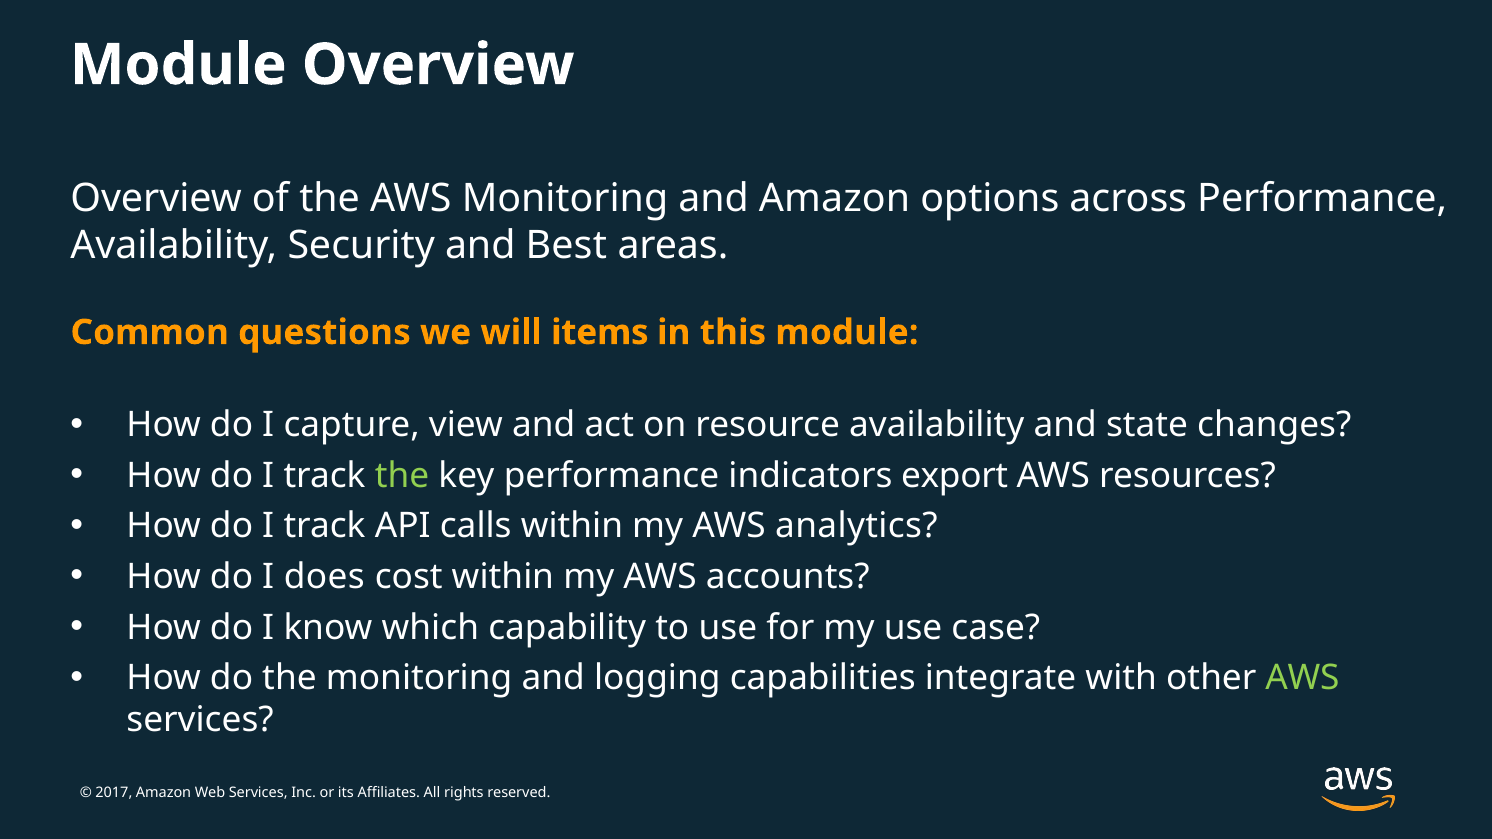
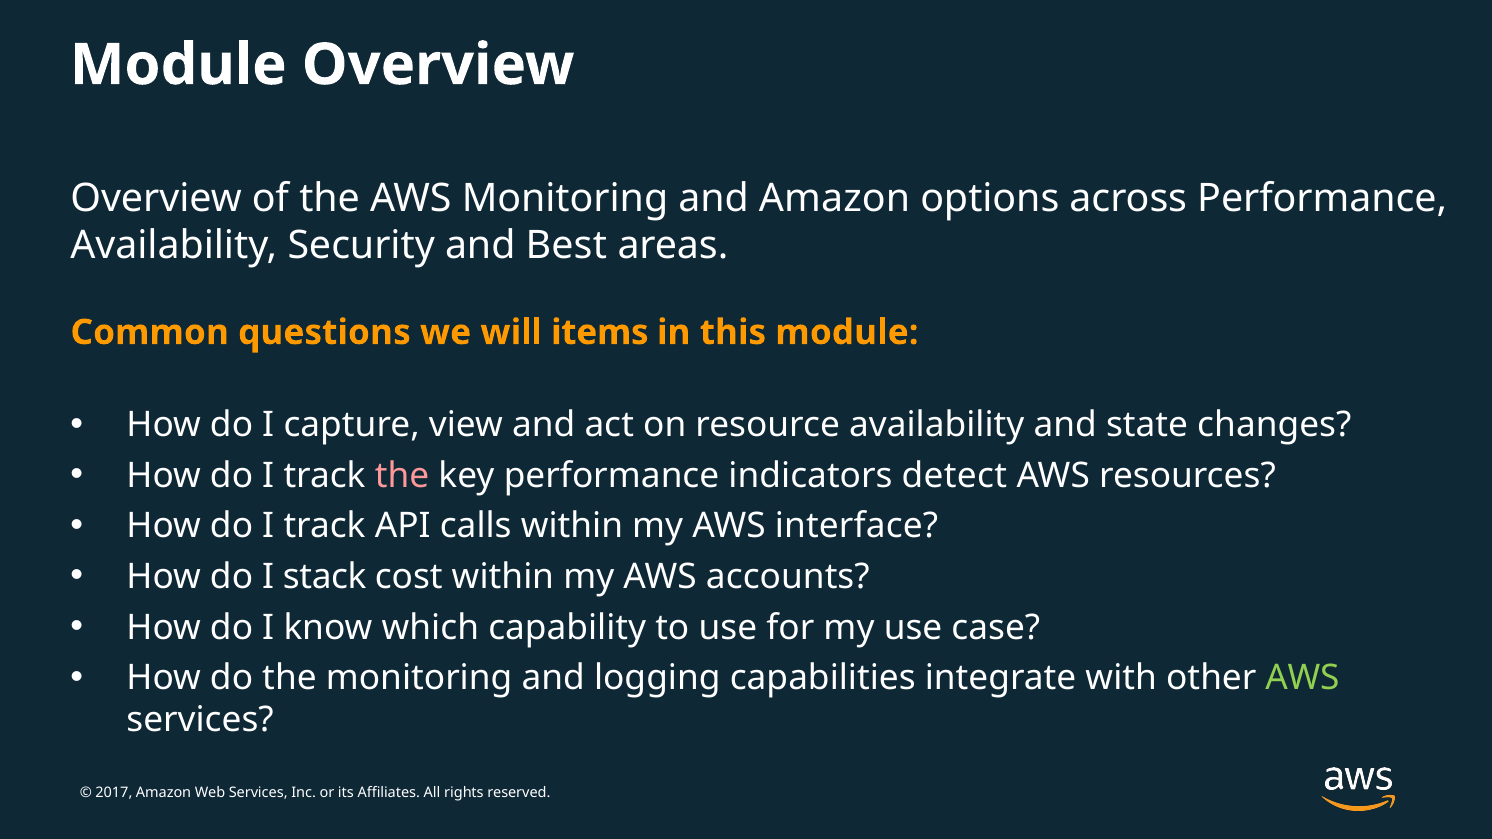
the colour: light green -> pink (402, 476)
export: export -> detect (954, 476)
analytics: analytics -> interface (857, 527)
does: does -> stack (325, 577)
